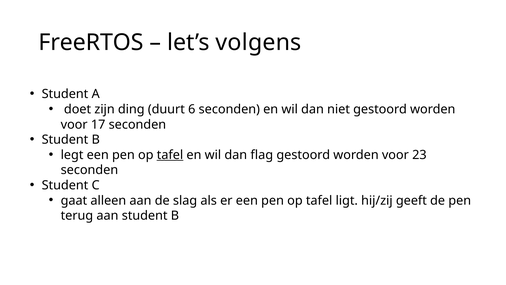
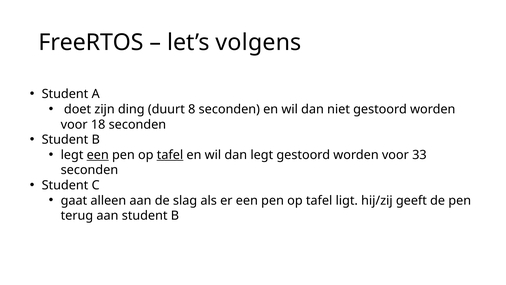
6: 6 -> 8 (192, 109)
17: 17 -> 18 (98, 124)
een underline: none -> present (98, 155)
dan flag: flag -> legt (262, 155)
23: 23 -> 33 (419, 155)
